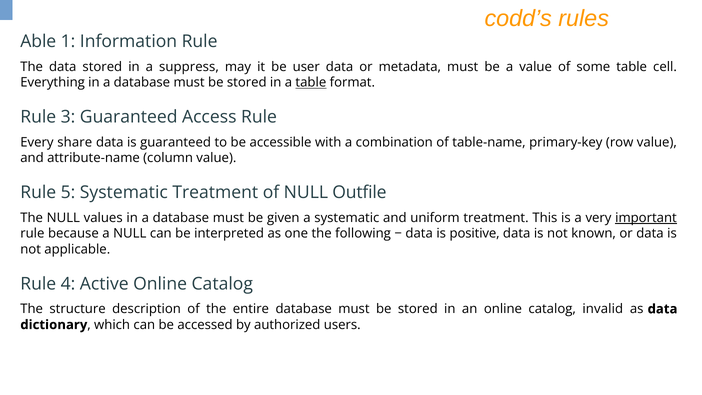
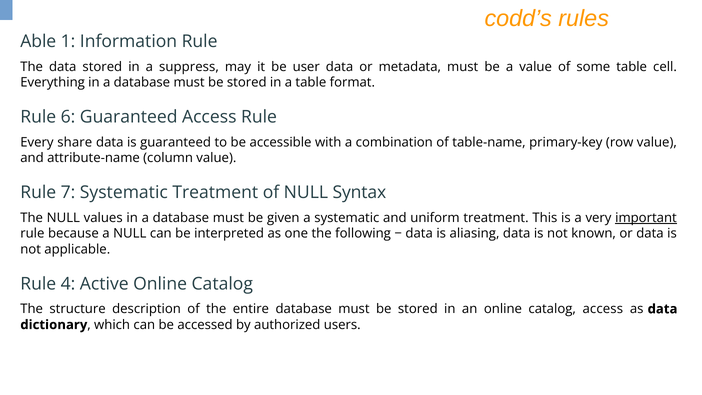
table underline: present -> none (311, 83)
3: 3 -> 6 (68, 117)
5: 5 -> 7 (68, 193)
Outfile: Outfile -> Syntax (359, 193)
positive: positive -> aliasing (475, 233)
catalog invalid: invalid -> access (603, 309)
